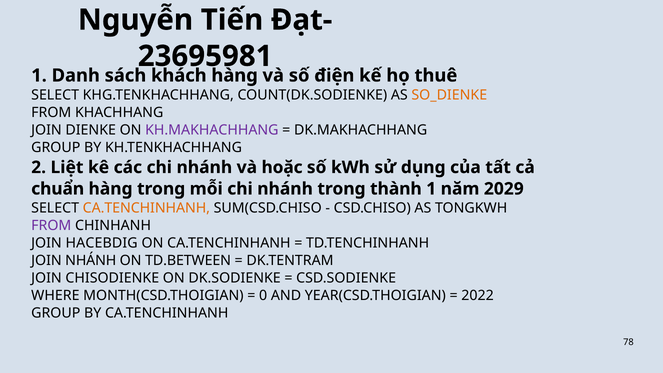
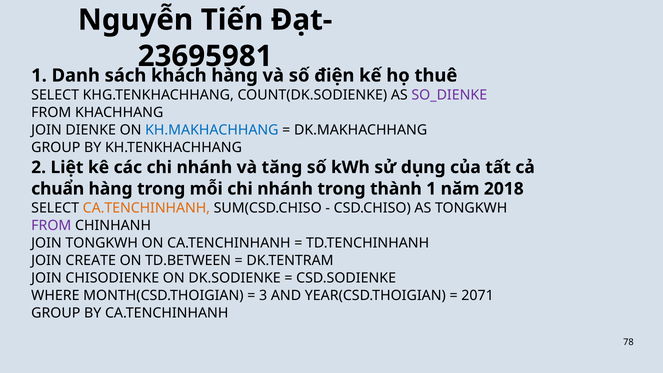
SO_DIENKE colour: orange -> purple (449, 95)
KH.MAKHACHHANG colour: purple -> blue (212, 130)
hoặc: hoặc -> tăng (282, 167)
2029: 2029 -> 2018 (504, 189)
JOIN HACEBDIG: HACEBDIG -> TONGKWH (102, 243)
JOIN NHÁNH: NHÁNH -> CREATE (91, 260)
0: 0 -> 3 (263, 295)
2022: 2022 -> 2071 (478, 295)
